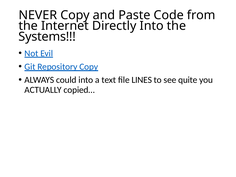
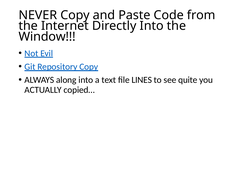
Systems: Systems -> Window (47, 37)
could: could -> along (66, 80)
